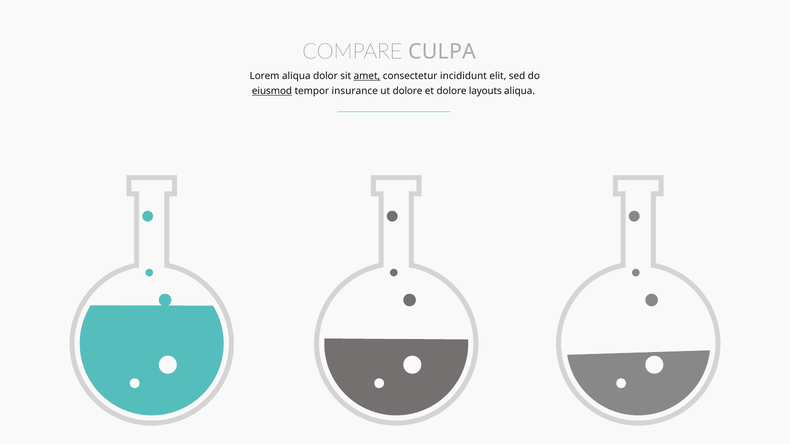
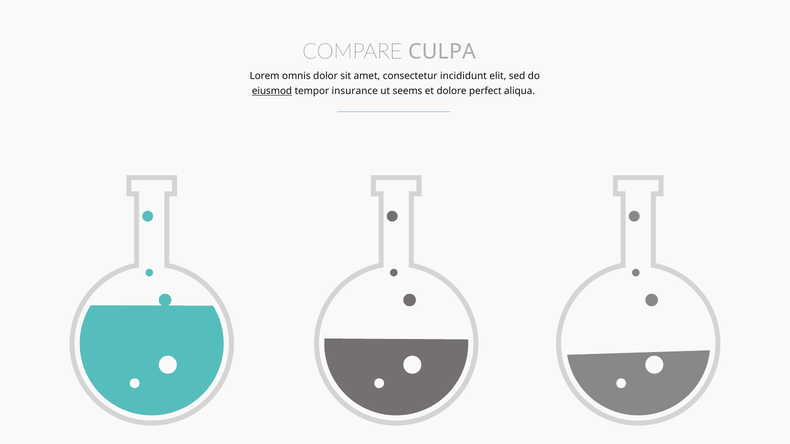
Lorem aliqua: aliqua -> omnis (296, 76)
amet underline: present -> none (367, 76)
ut dolore: dolore -> seems (408, 91)
layouts: layouts -> perfect (485, 91)
